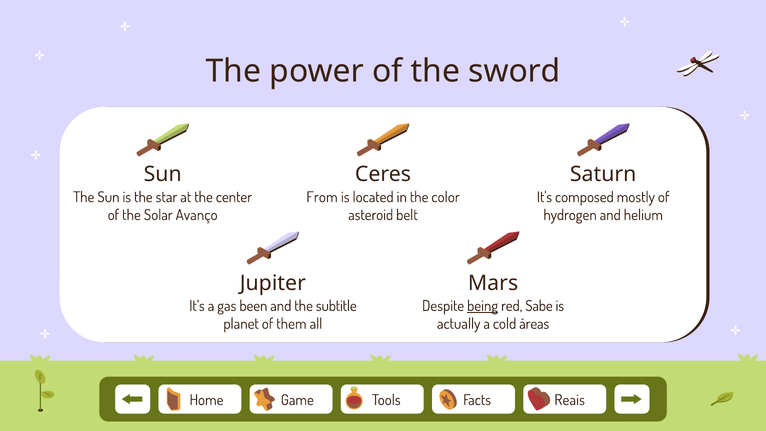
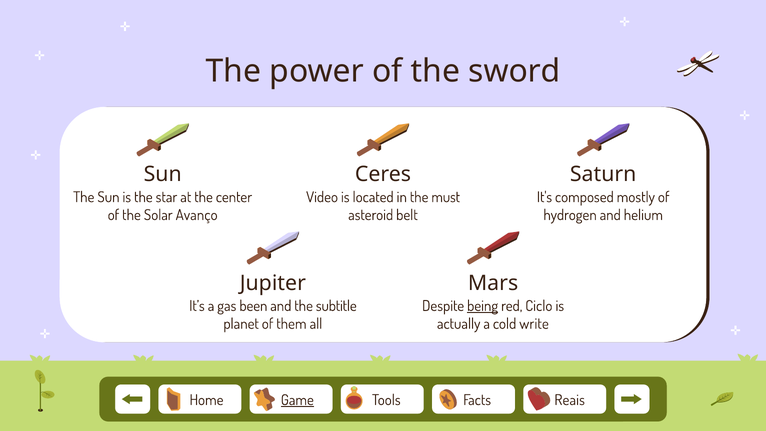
From: From -> Video (322, 197)
color: color -> must (446, 197)
Sabe: Sabe -> Ciclo (539, 306)
áreas: áreas -> write (534, 324)
Game underline: none -> present (297, 400)
